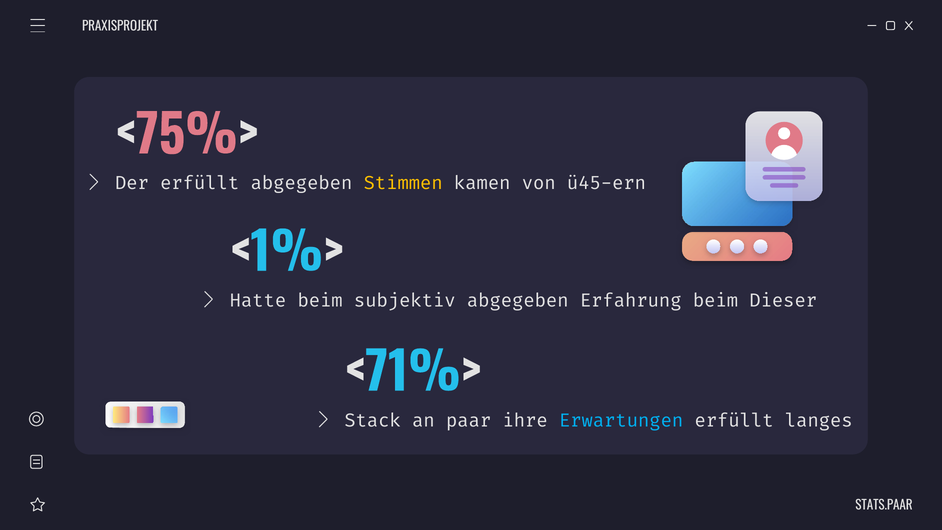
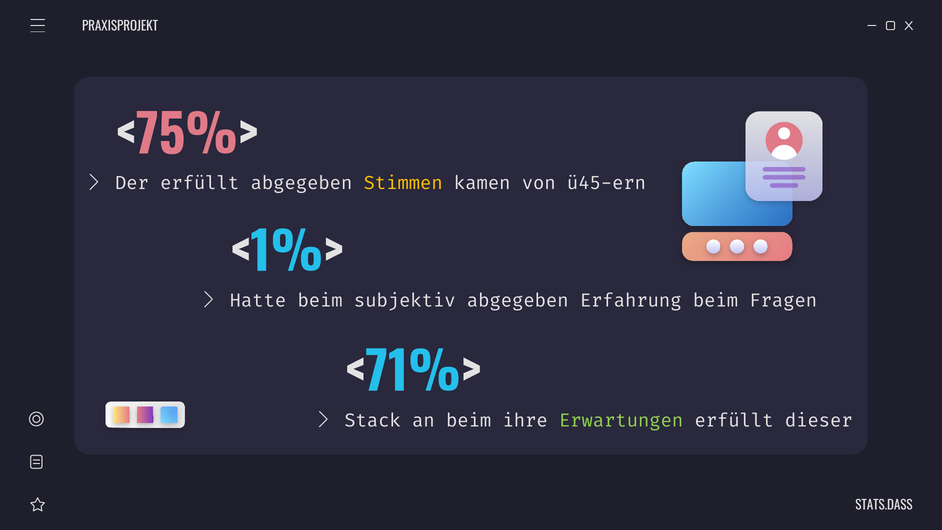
Dieser: Dieser -> Fragen (783, 300)
an paar: paar -> beim (469, 420)
Erwartungen colour: light blue -> light green (621, 420)
langes: langes -> dieser (819, 420)
STATS.PAAR: STATS.PAAR -> STATS.DASS (884, 505)
